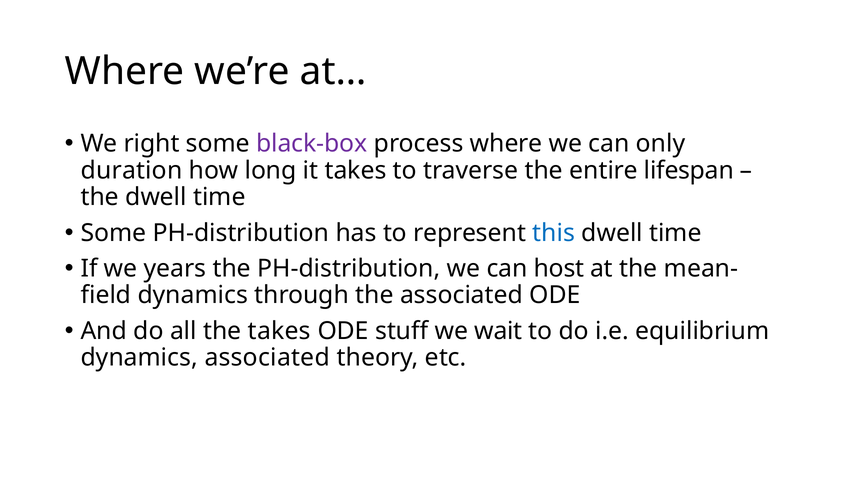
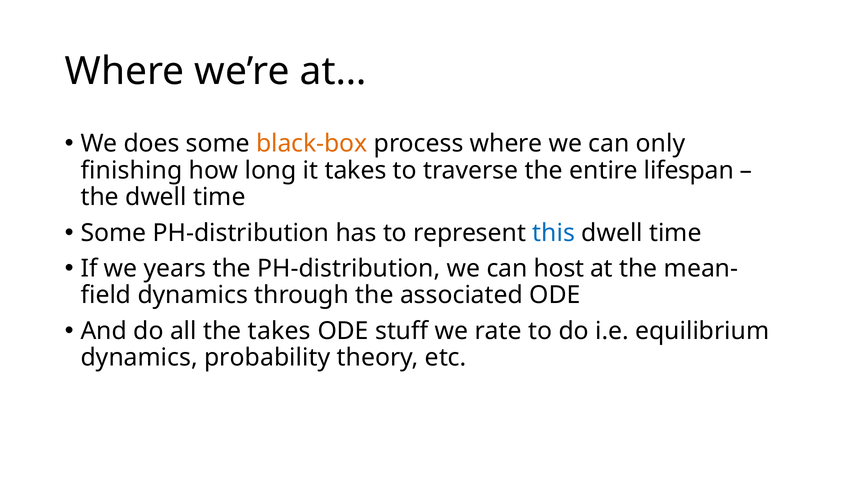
right: right -> does (152, 144)
black-box colour: purple -> orange (312, 144)
duration: duration -> finishing (132, 170)
wait: wait -> rate (498, 331)
dynamics associated: associated -> probability (267, 358)
